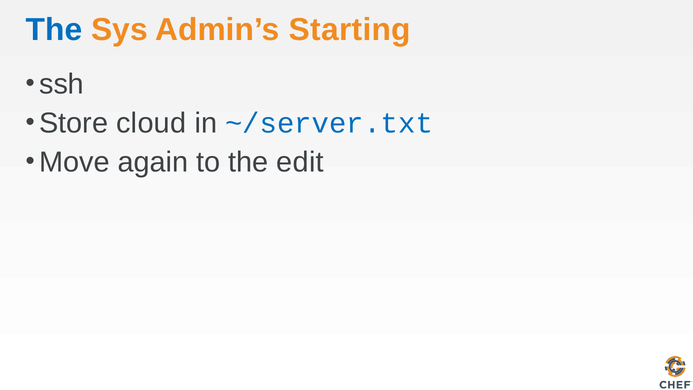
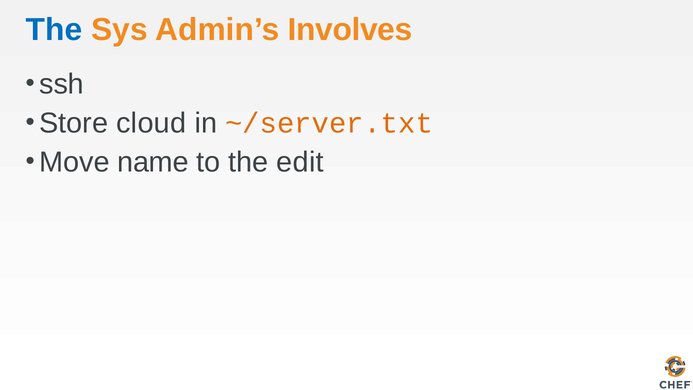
Starting: Starting -> Involves (350, 30)
~/server.txt colour: blue -> orange (329, 123)
again: again -> name (153, 162)
